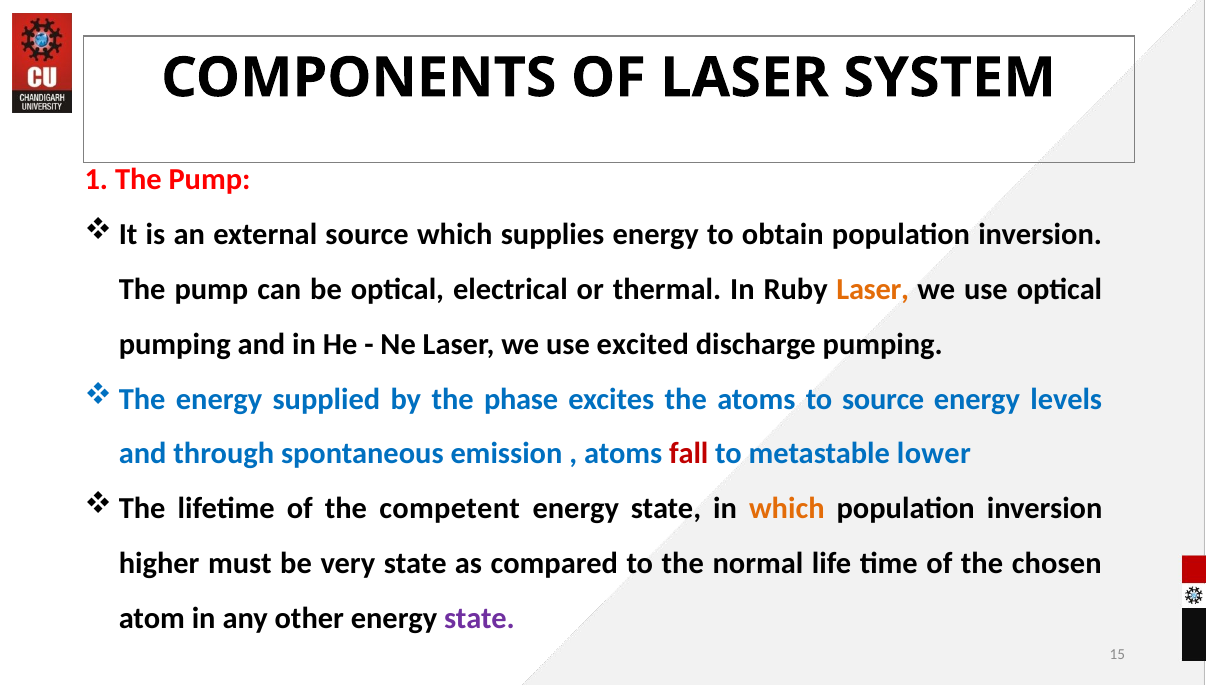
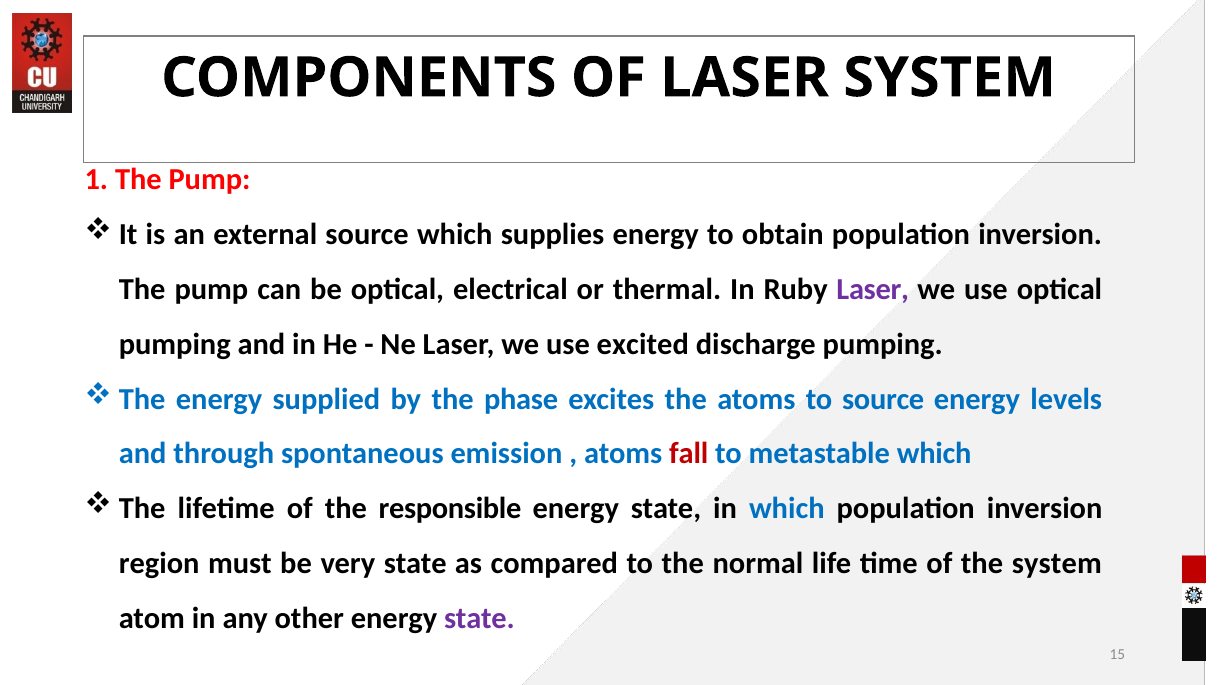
Laser colour: orange -> purple (873, 289)
metastable lower: lower -> which (934, 454)
competent: competent -> responsible (450, 509)
which colour: orange -> blue (787, 509)
higher: higher -> region (159, 563)
the chosen: chosen -> system (1057, 563)
